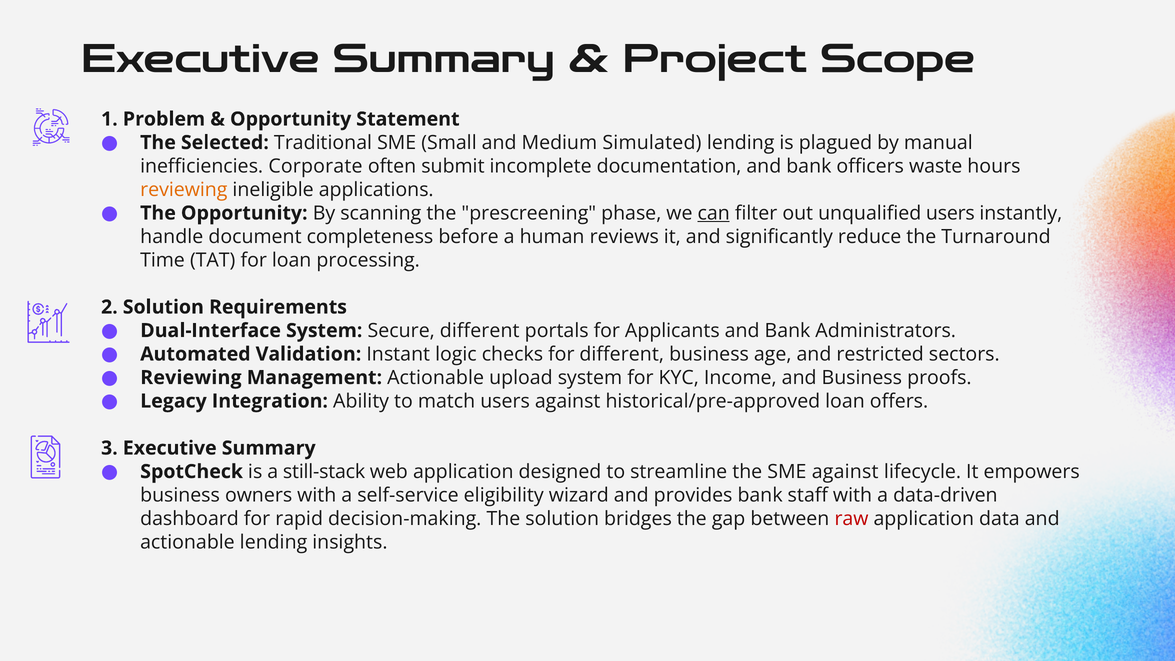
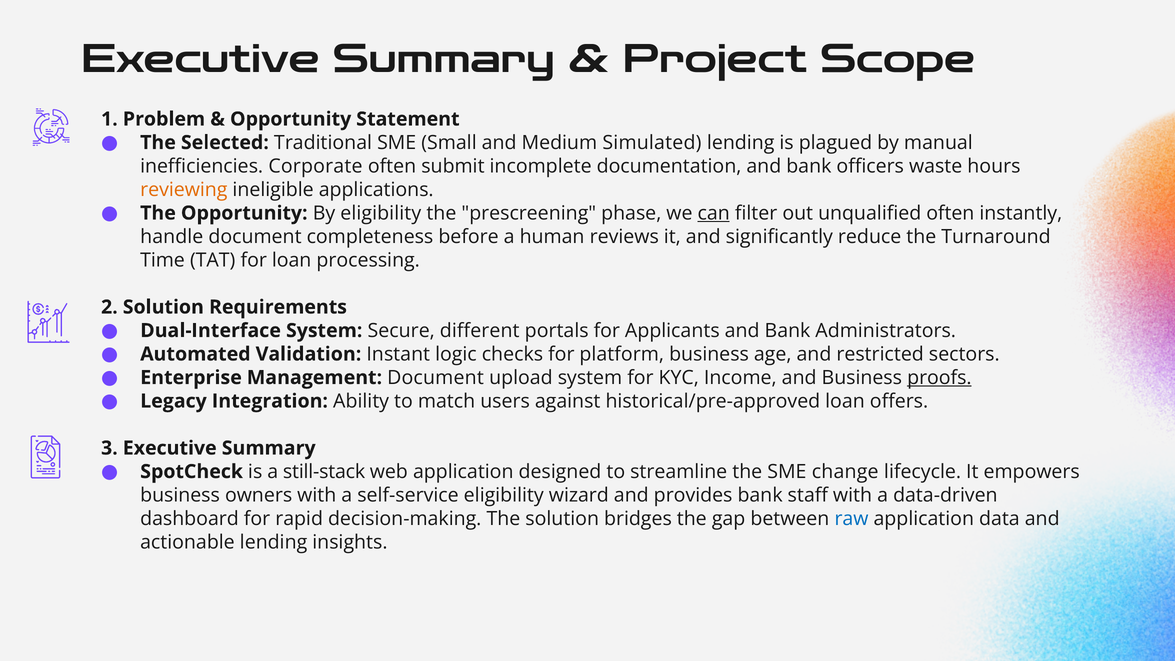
By scanning: scanning -> eligibility (381, 213)
unqualified users: users -> often (950, 213)
for different: different -> platform (622, 354)
Reviewing: Reviewing -> Enterprise (191, 378)
Management Actionable: Actionable -> Document (436, 378)
proofs underline: none -> present (939, 378)
SME against: against -> change (845, 472)
raw colour: red -> blue (851, 519)
